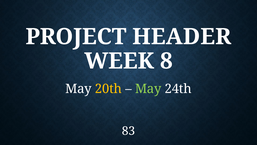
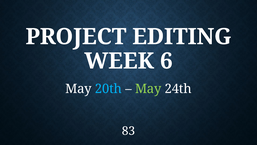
HEADER: HEADER -> EDITING (182, 37)
8: 8 -> 6 (166, 61)
20th colour: yellow -> light blue (108, 89)
